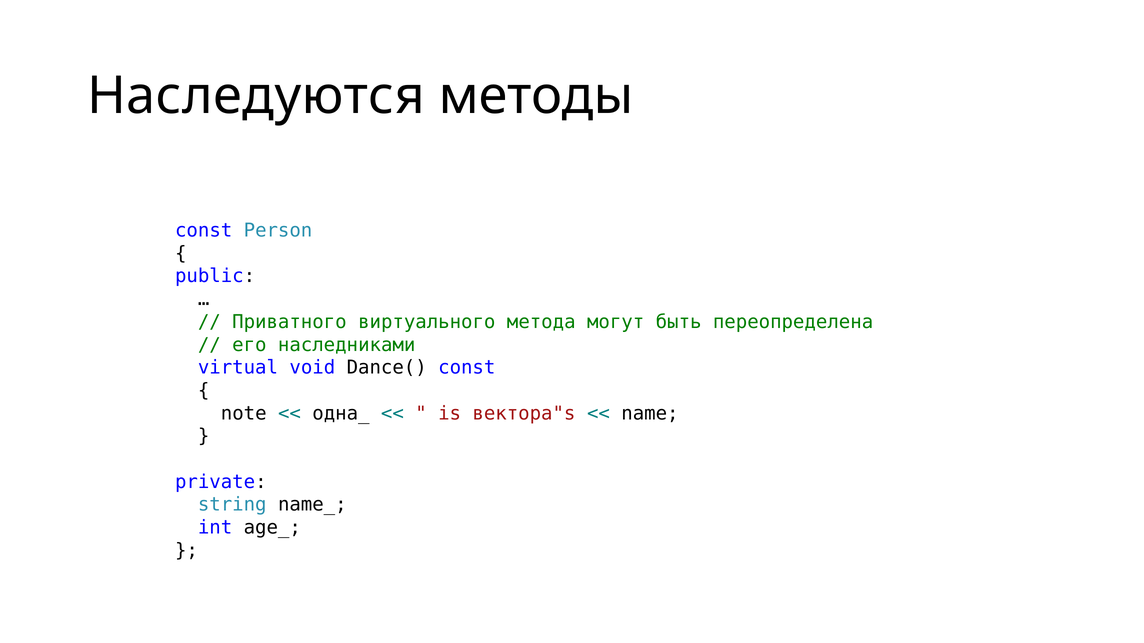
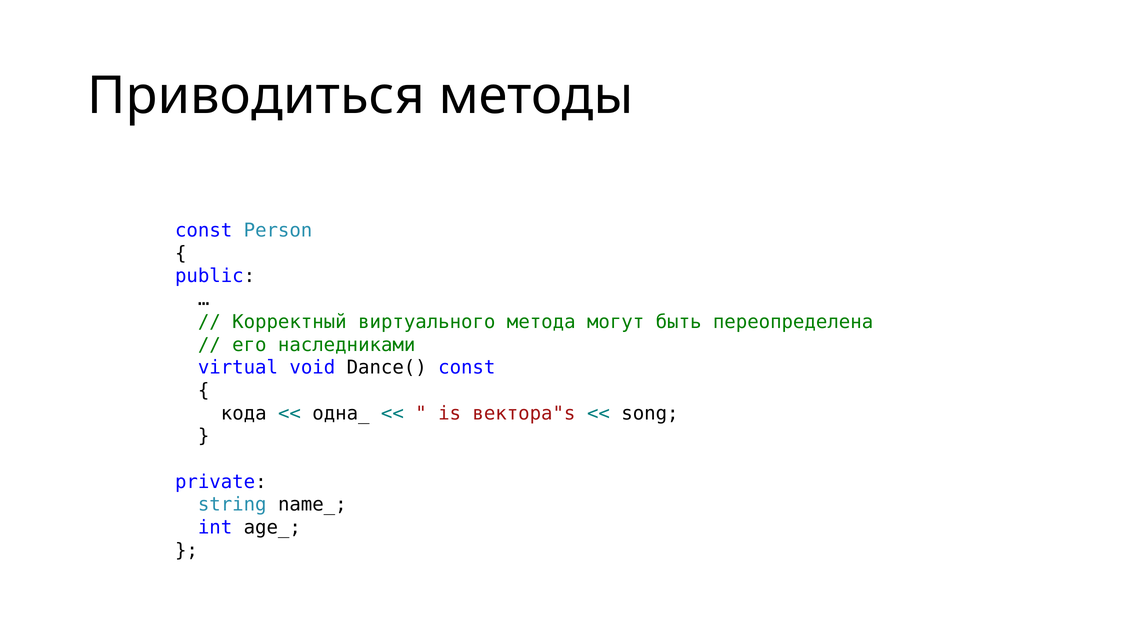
Наследуются: Наследуются -> Приводиться (256, 96)
Приватного: Приватного -> Корректный (289, 322)
note: note -> кода (244, 414)
name: name -> song (650, 414)
